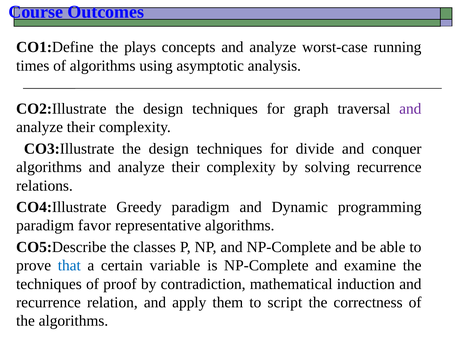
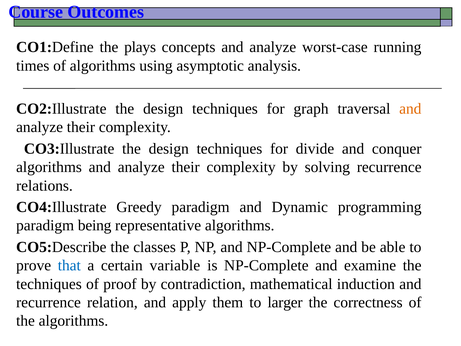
and colour: purple -> orange (410, 109)
favor: favor -> being (95, 225)
script: script -> larger (285, 302)
